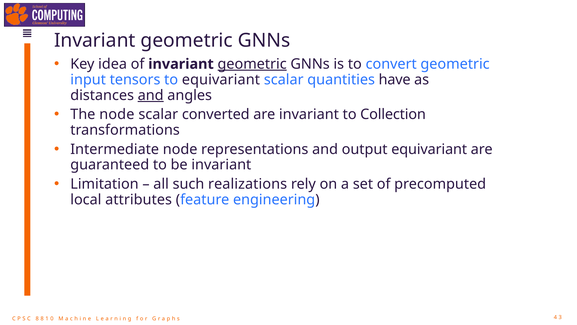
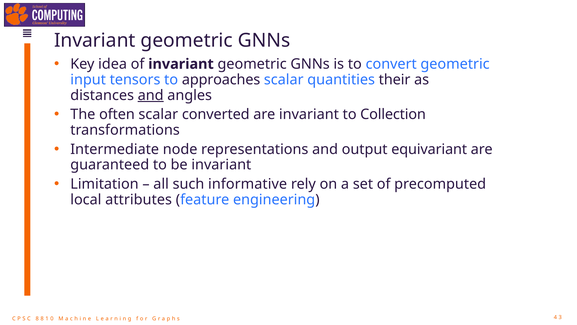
geometric underline: present -> none (252, 64)
to equivariant: equivariant -> approaches (221, 80)
have: have -> their (395, 80)
The node: node -> often (117, 114)
realizations: realizations -> informative (248, 184)
